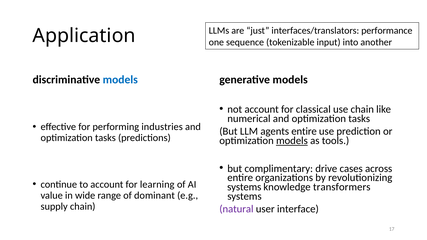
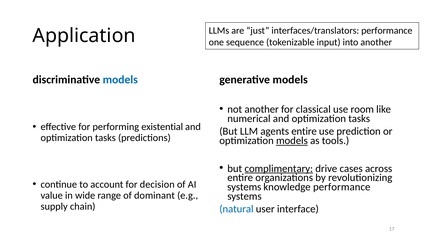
not account: account -> another (262, 110)
use chain: chain -> room (362, 110)
industries: industries -> existential (162, 127)
complimentary underline: none -> present (279, 169)
learning: learning -> decision (157, 185)
knowledge transformers: transformers -> performance (342, 187)
natural colour: purple -> blue (236, 209)
